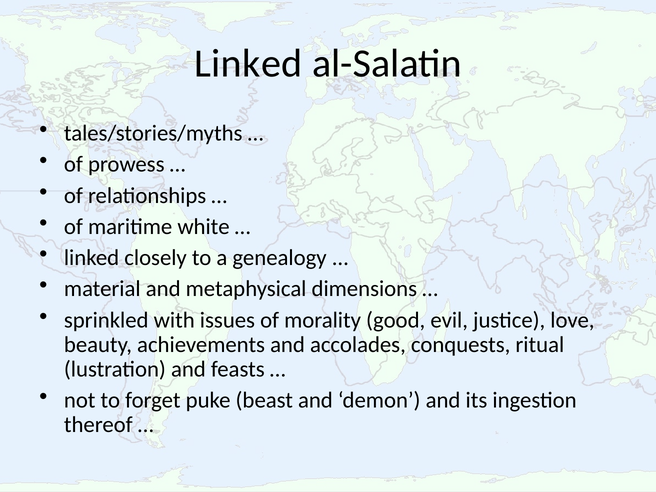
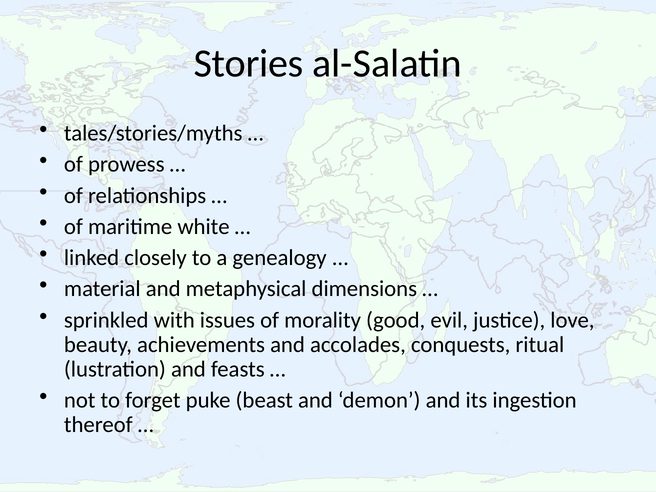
Linked: Linked -> Stories (249, 64)
